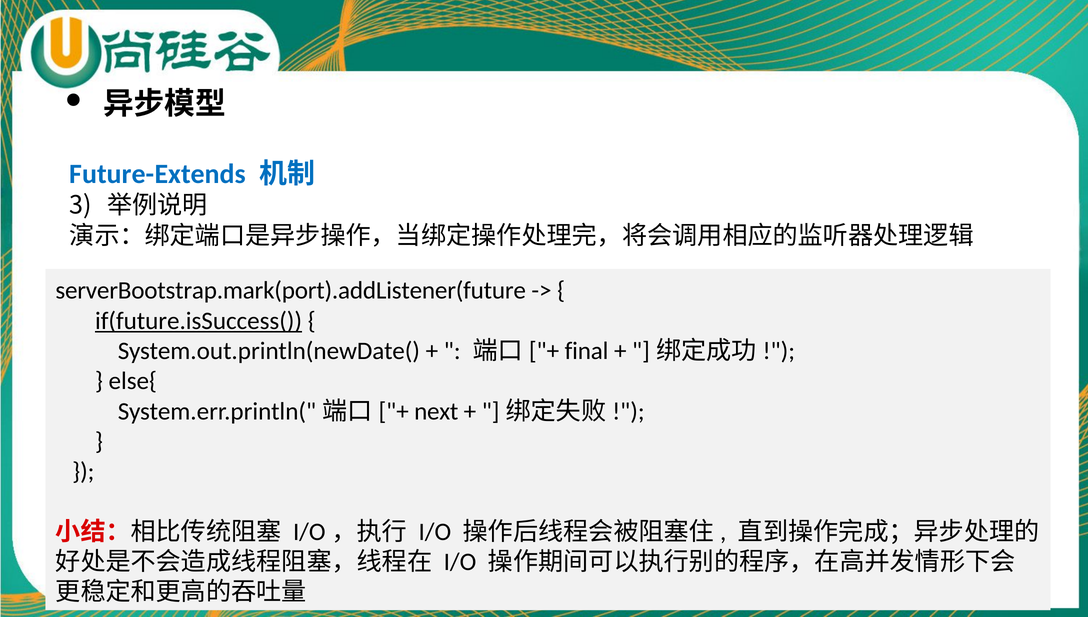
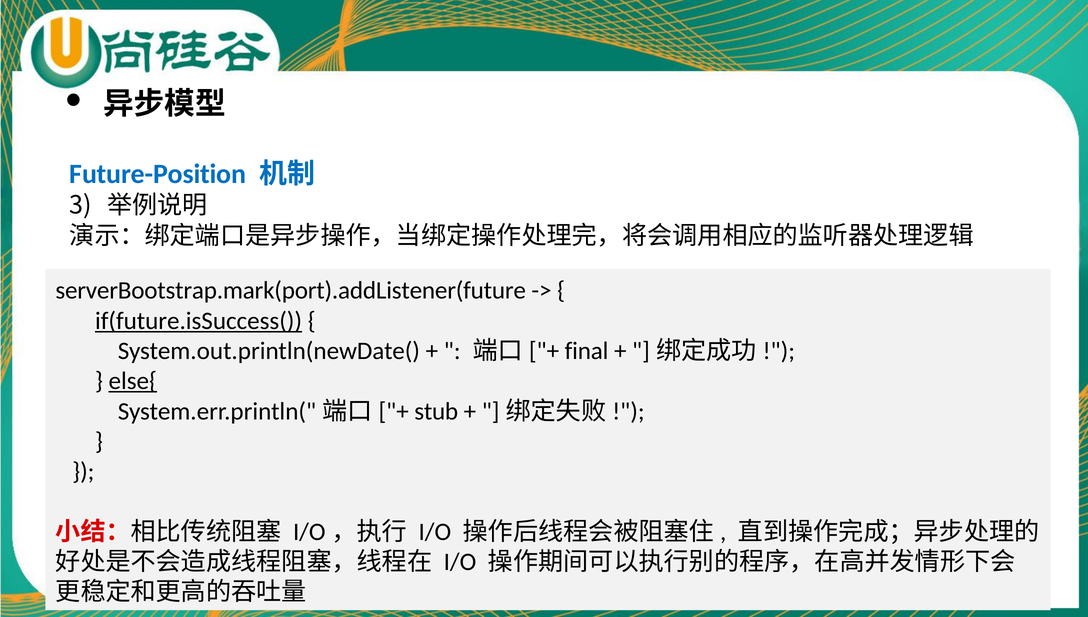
Future-Extends: Future-Extends -> Future-Position (158, 174)
else{ underline: none -> present (133, 381)
next: next -> stub (436, 411)
